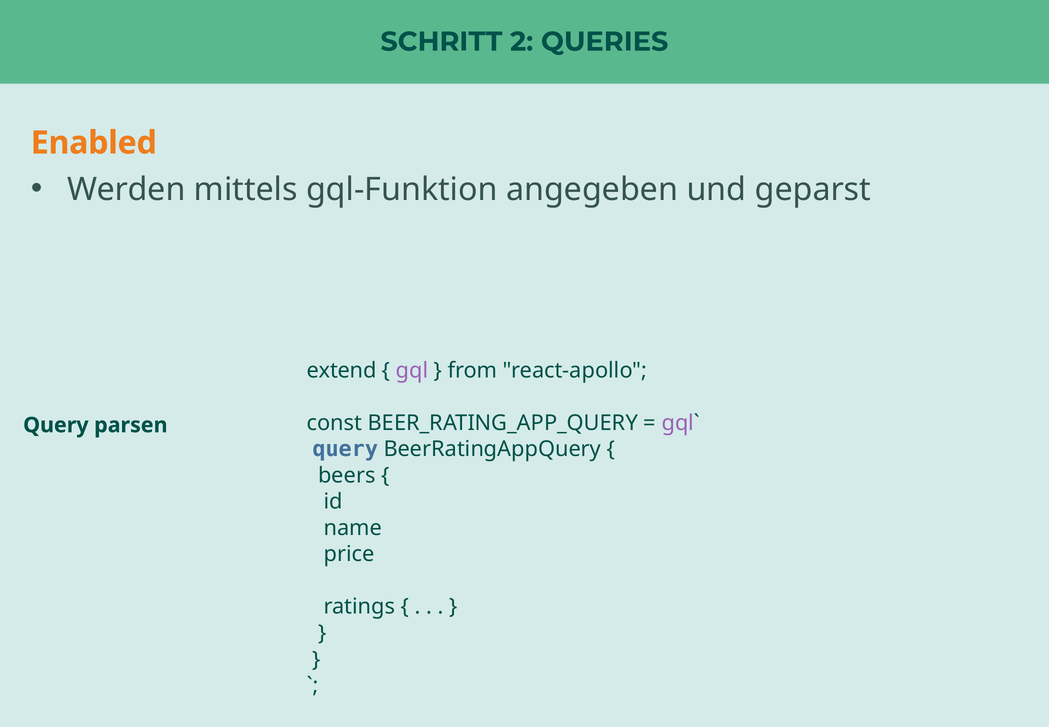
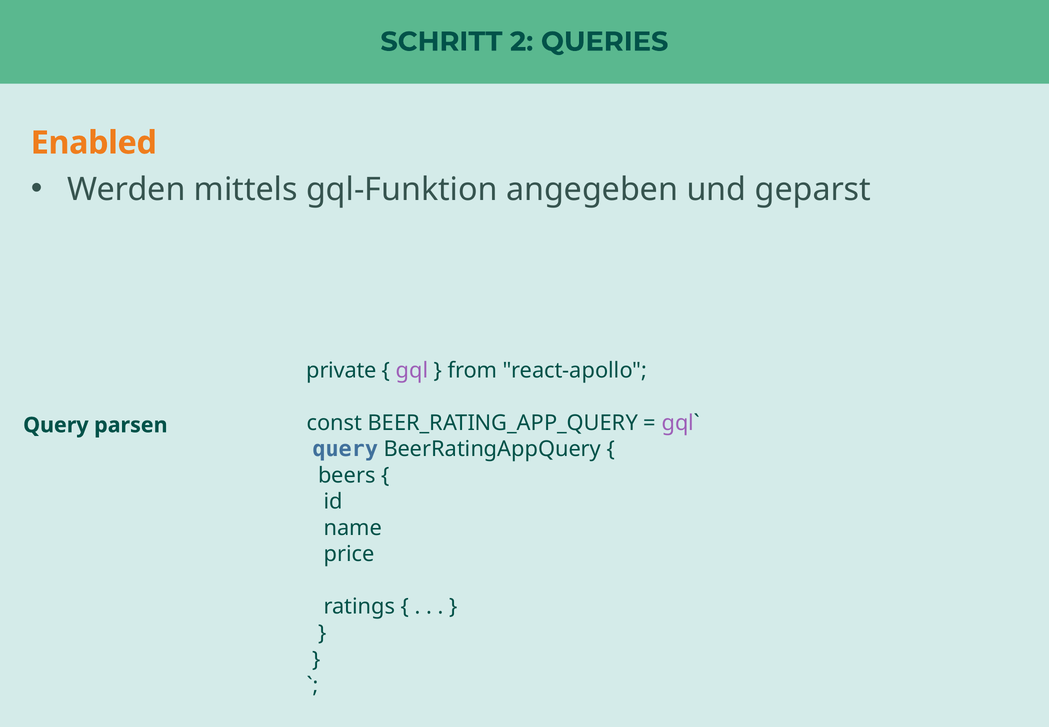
extend: extend -> private (342, 370)
